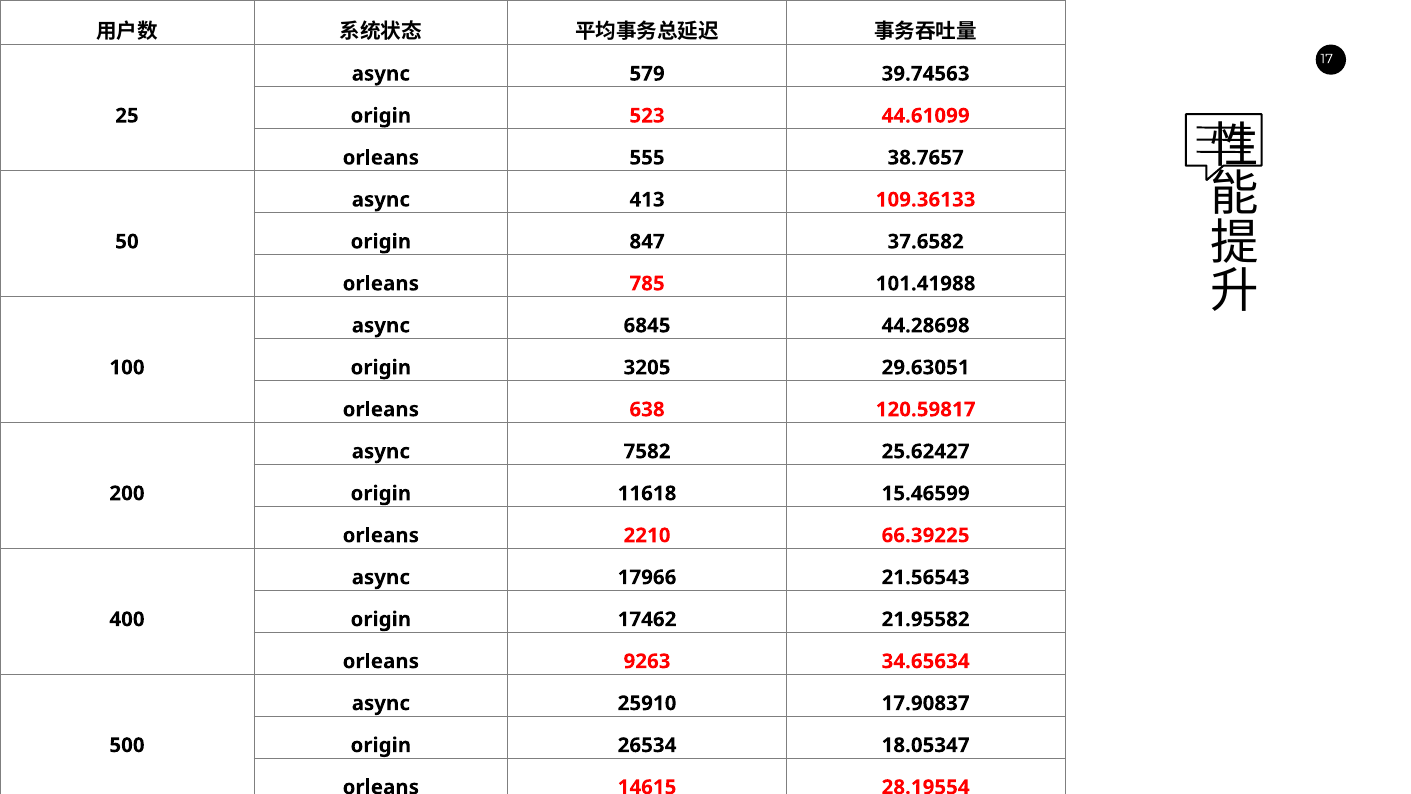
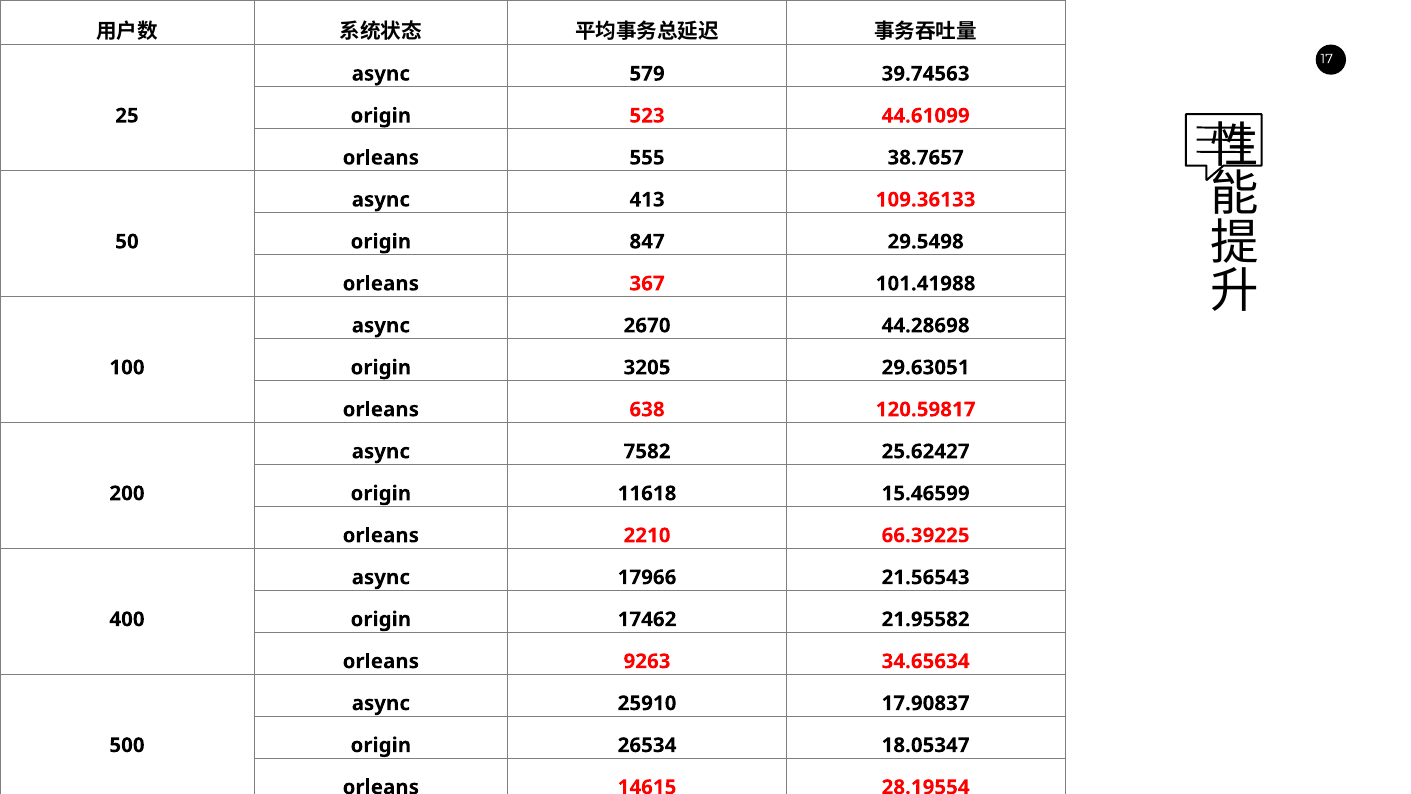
37.6582: 37.6582 -> 29.5498 (926, 242)
785: 785 -> 367 (647, 284)
6845: 6845 -> 2670 (647, 326)
